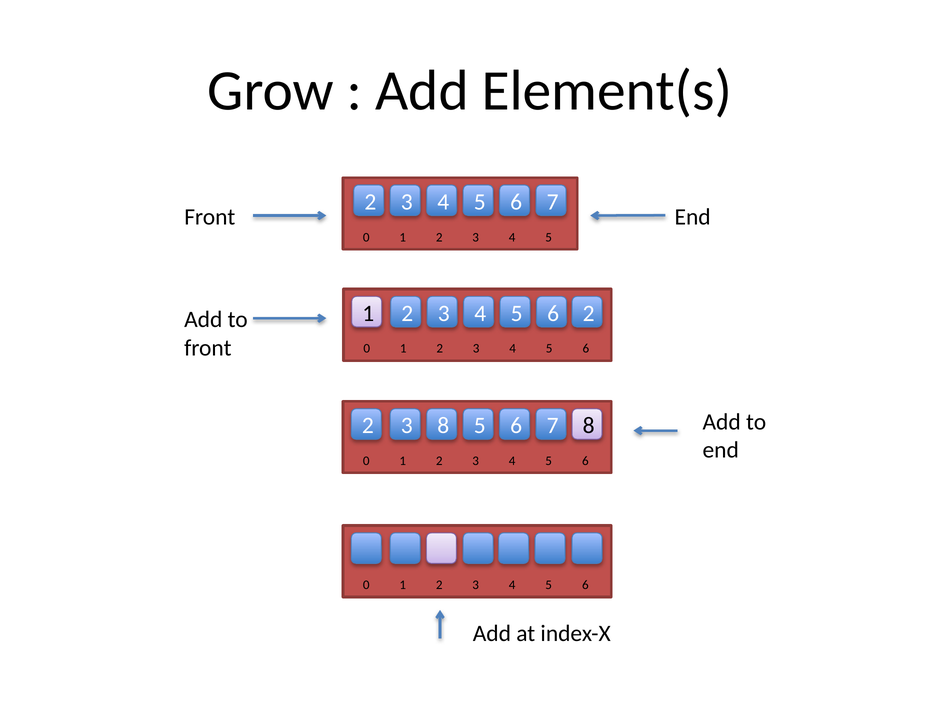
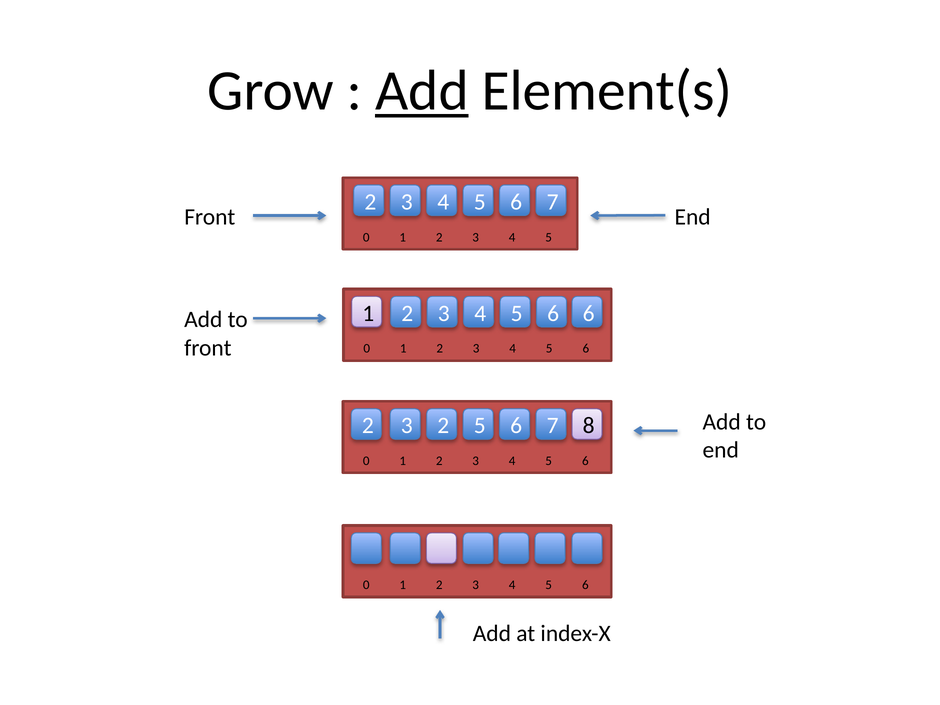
Add underline: none -> present (422, 91)
2: 2 -> 6 (589, 313)
3 8: 8 -> 2 (443, 426)
